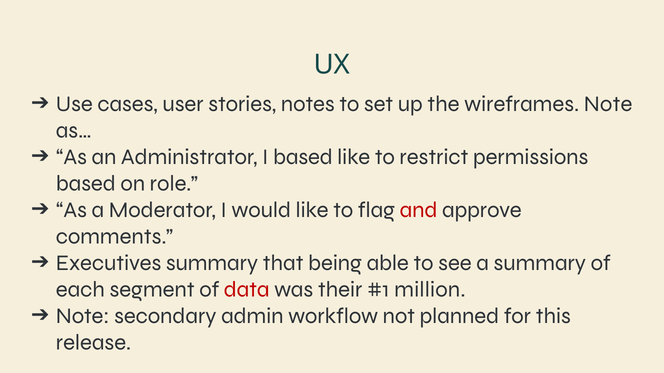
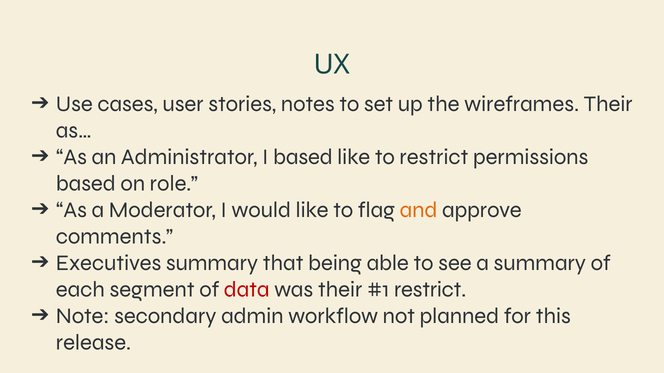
wireframes Note: Note -> Their (608, 104)
and colour: red -> orange (419, 210)
million: million -> restrict (430, 290)
